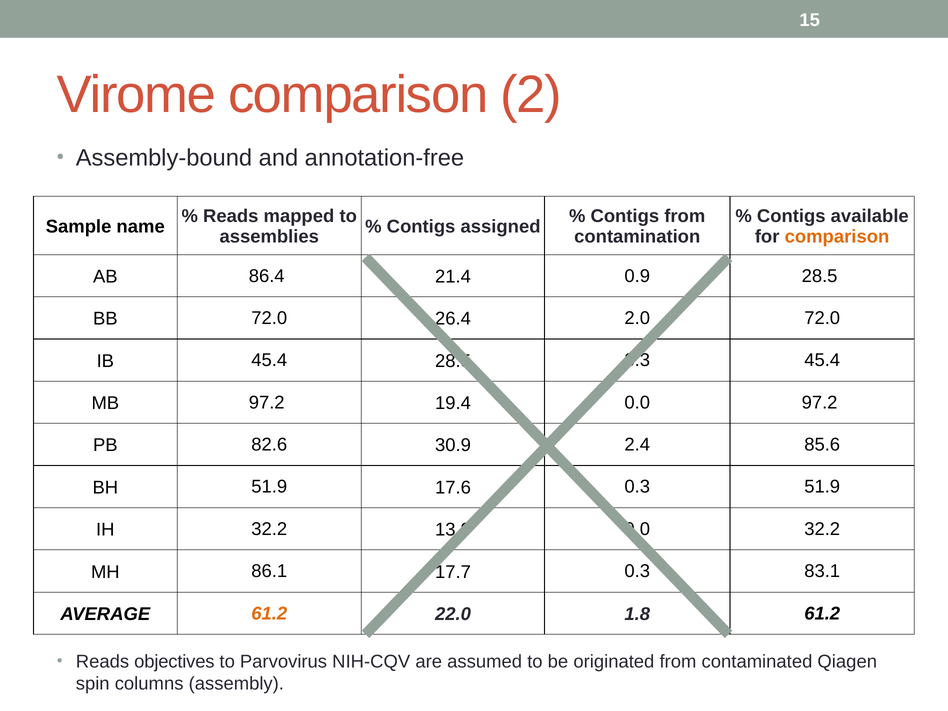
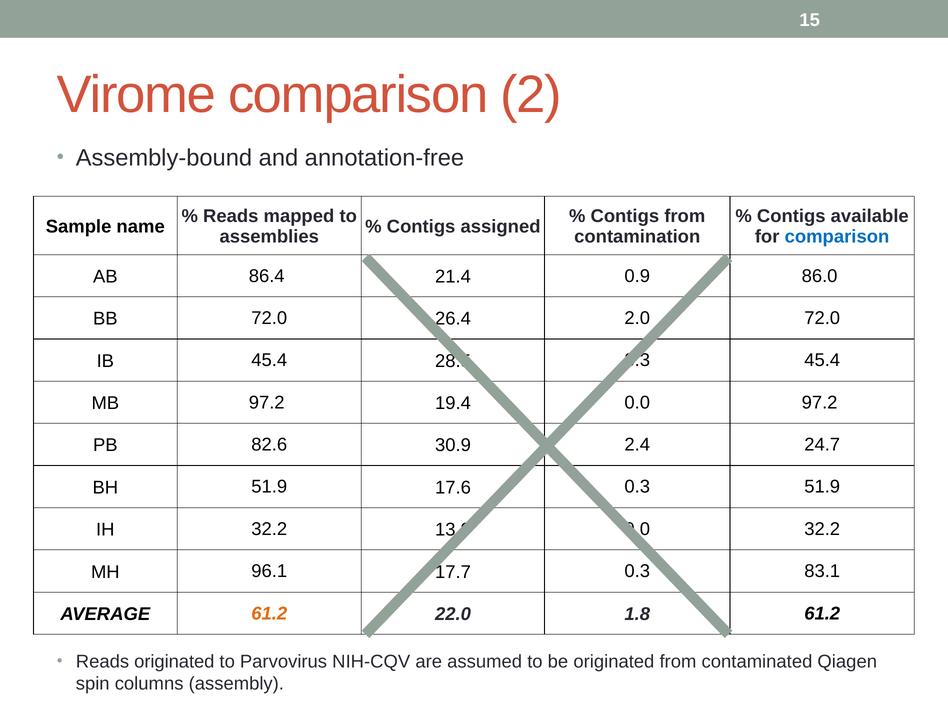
comparison colour: orange -> blue (837, 237)
28.5: 28.5 -> 86.0 (820, 276)
85.6: 85.6 -> 24.7 (822, 445)
86.1: 86.1 -> 96.1 (269, 571)
Reads objectives: objectives -> originated (174, 661)
